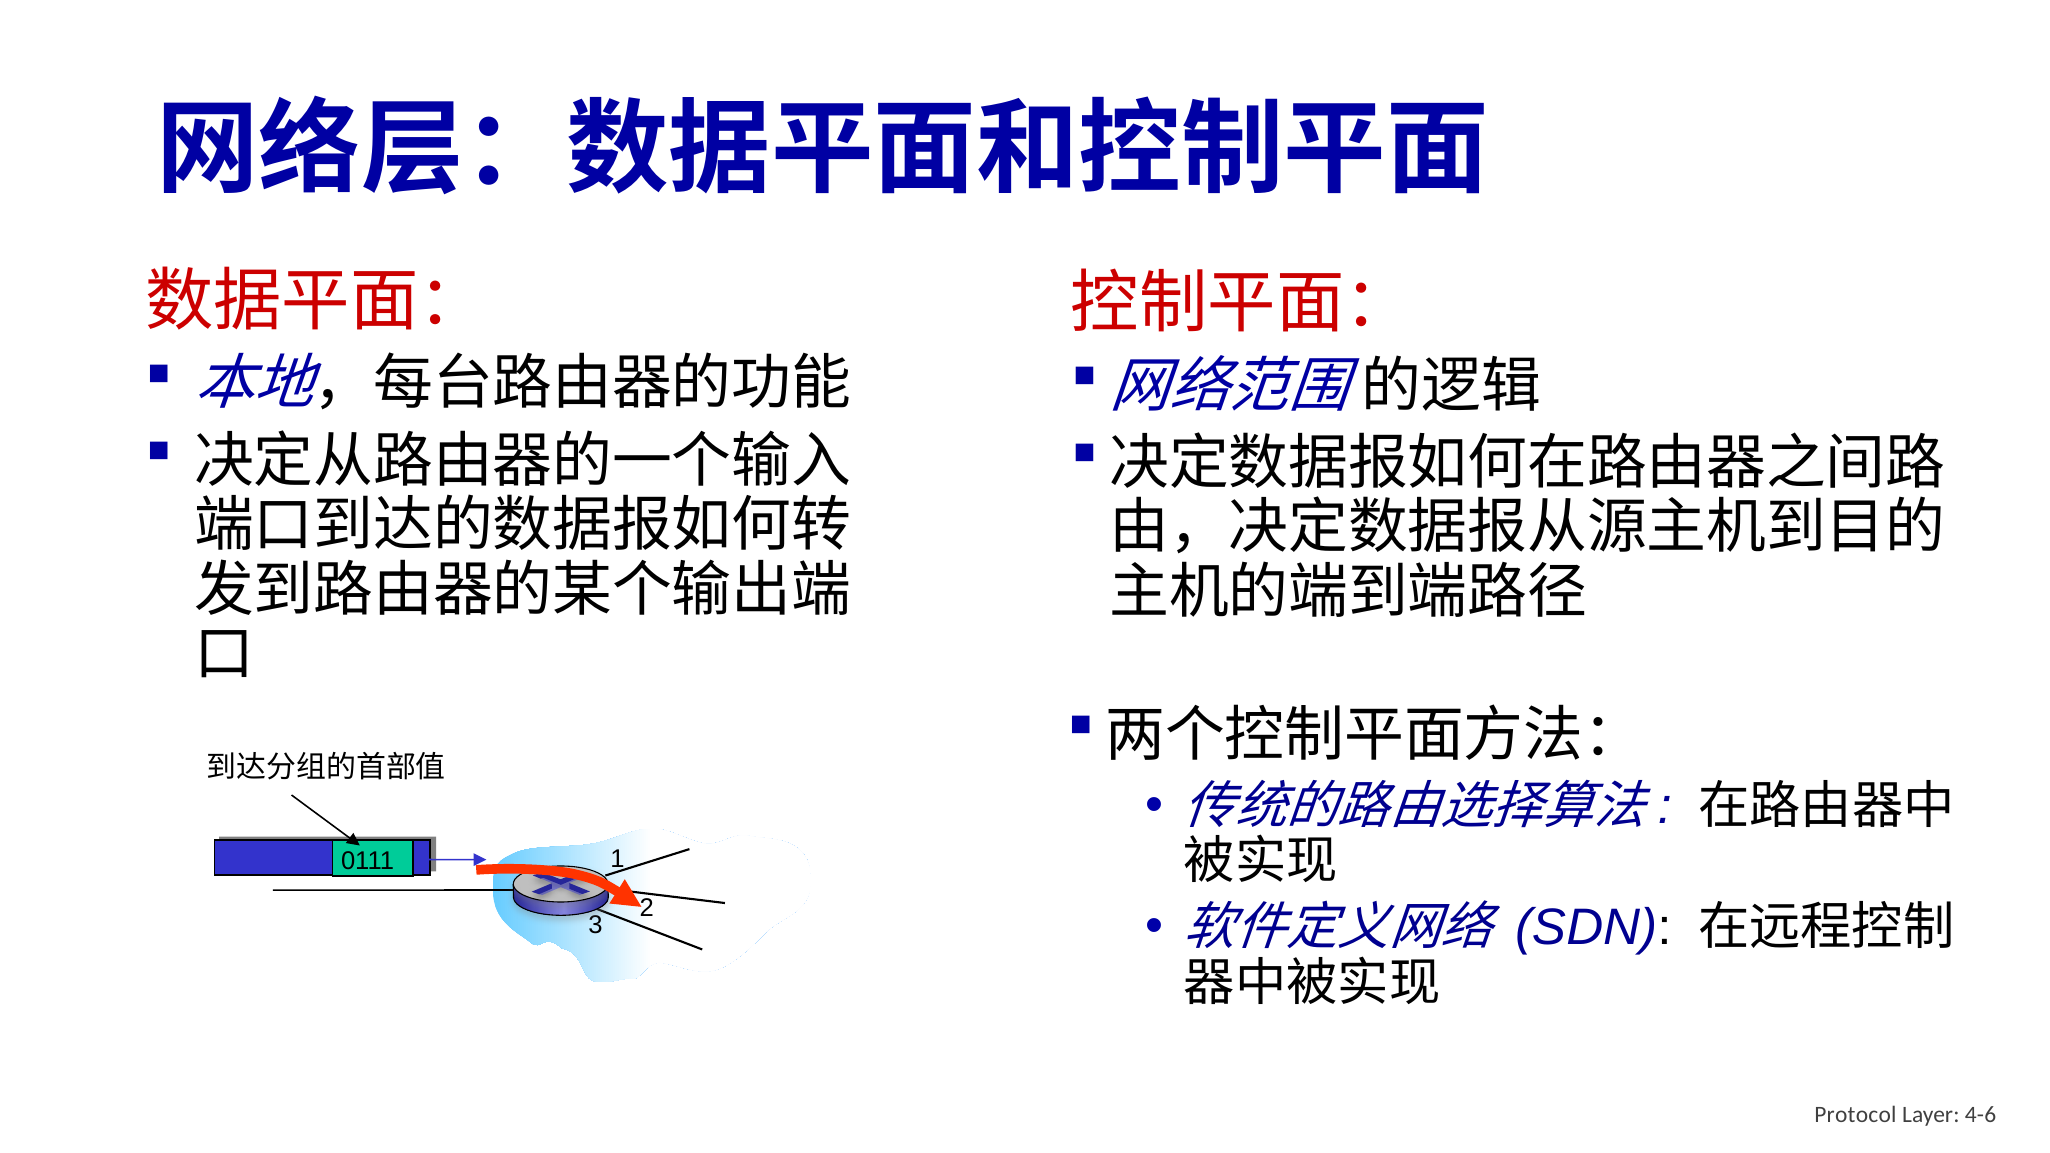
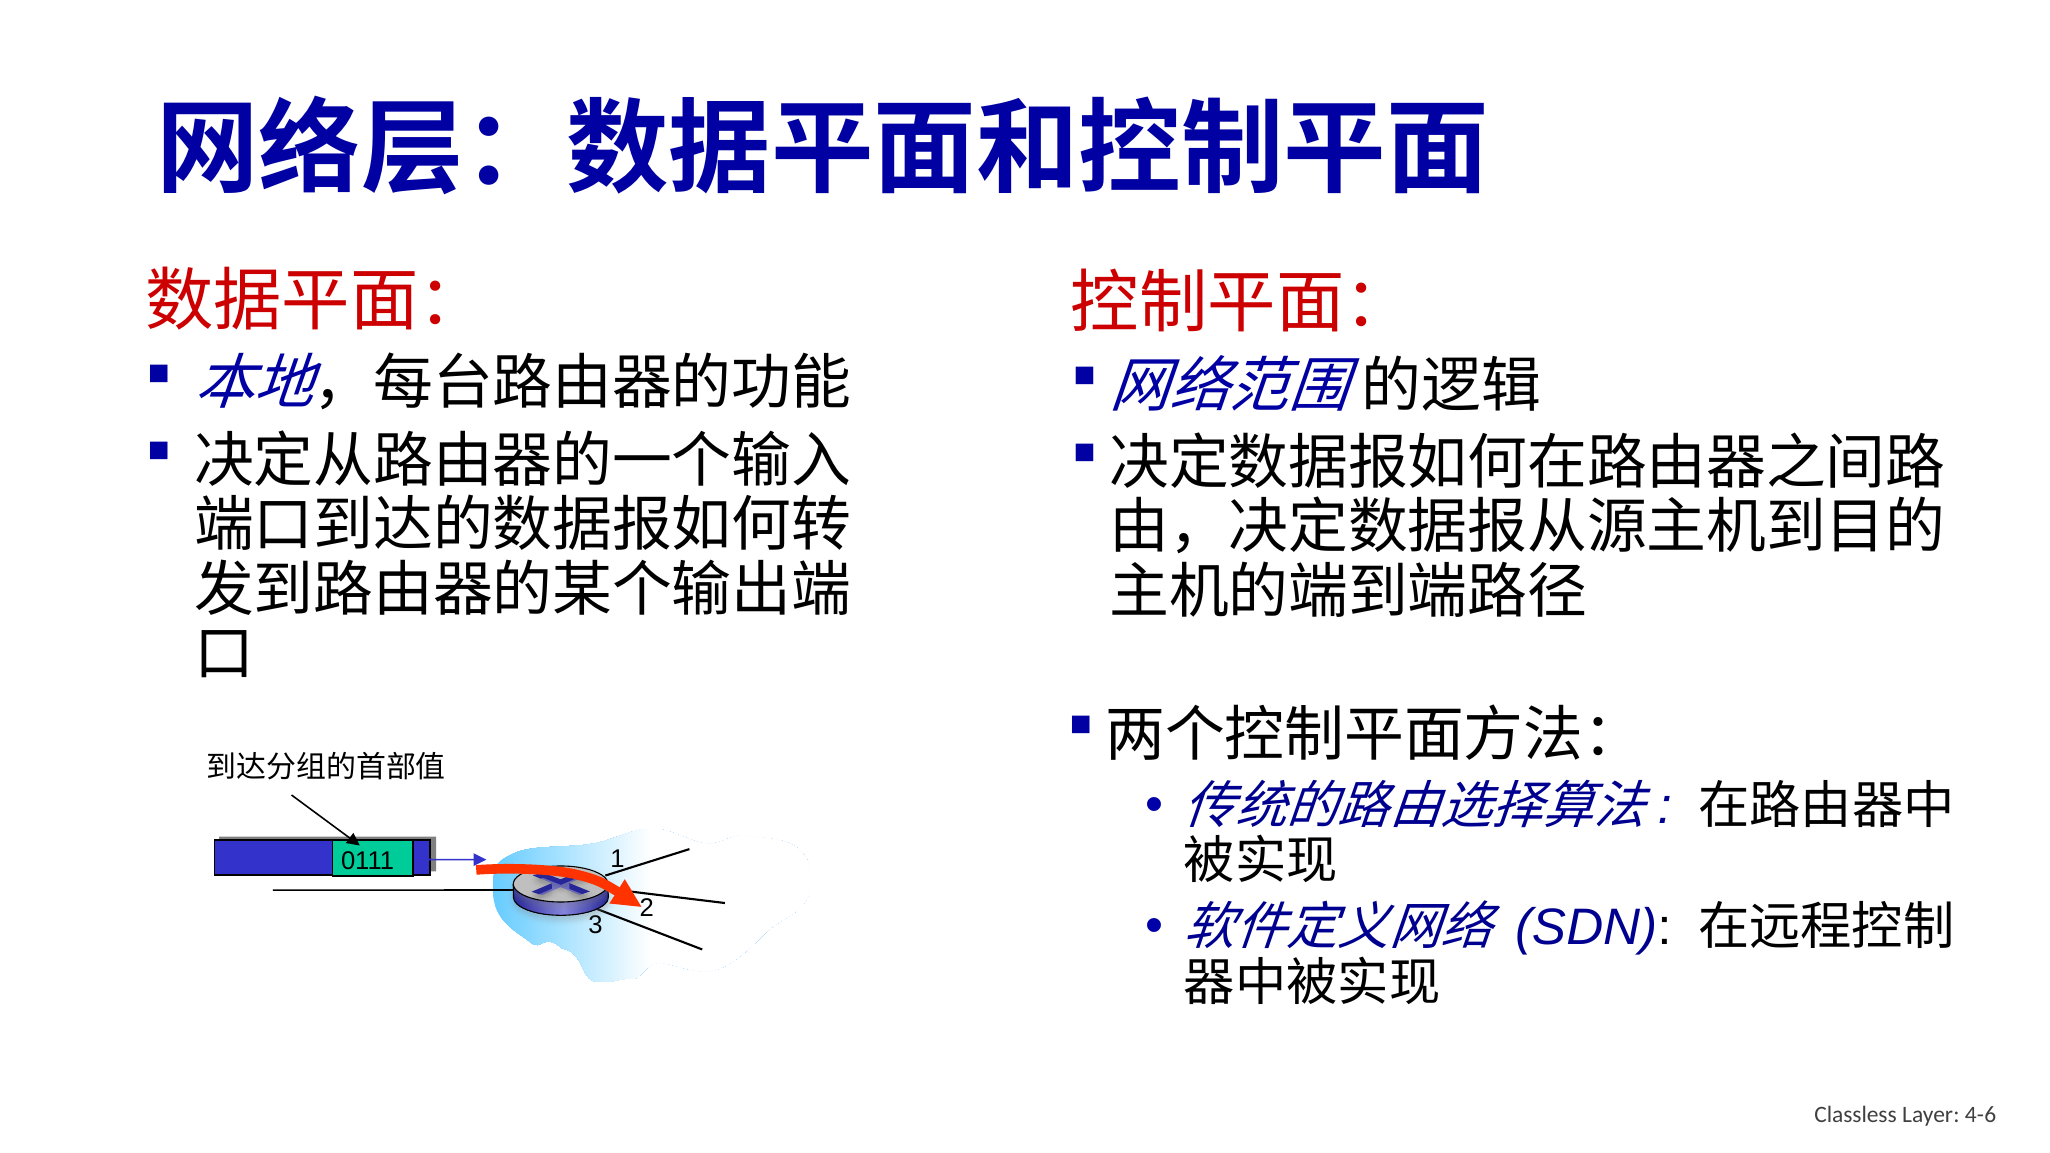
Protocol: Protocol -> Classless (1856, 1115)
